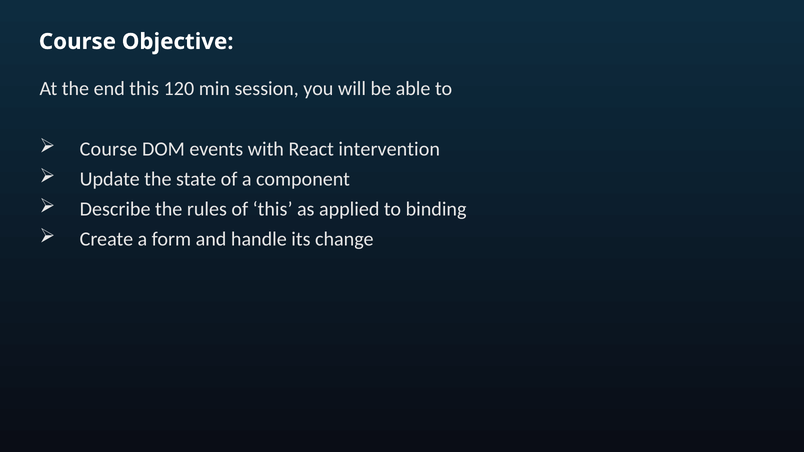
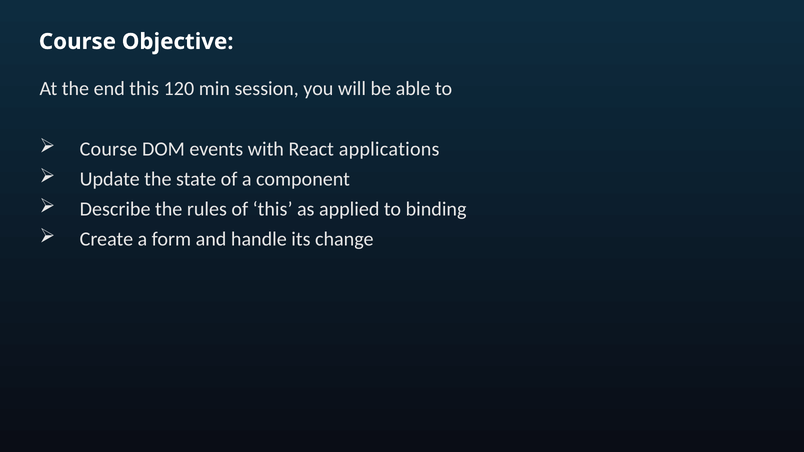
intervention: intervention -> applications (389, 149)
